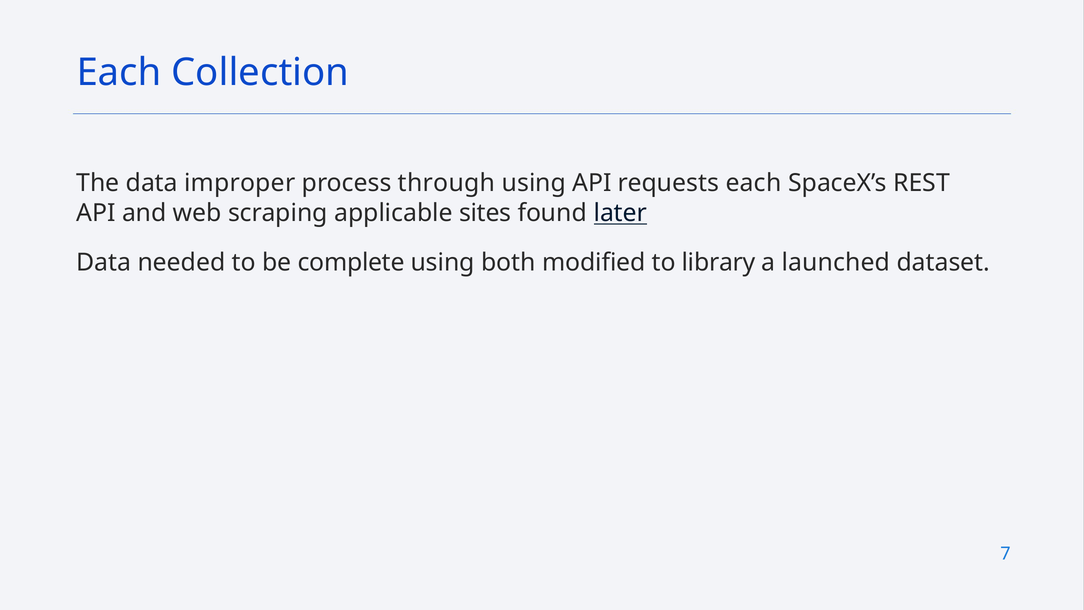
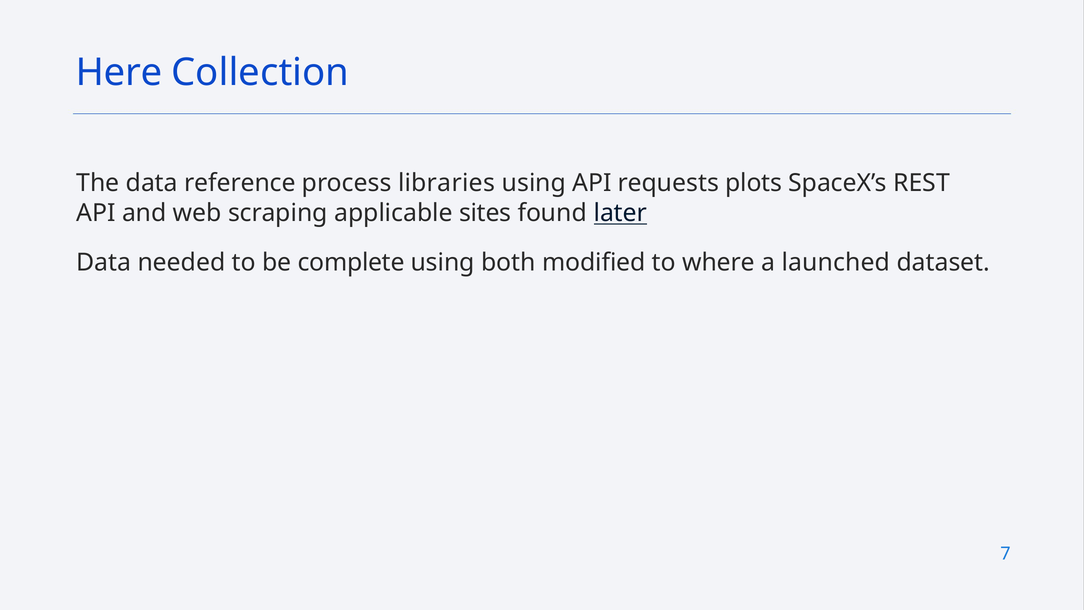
Each: Each -> Here (119, 72)
improper: improper -> reference (240, 183)
through: through -> libraries (446, 183)
requests each: each -> plots (754, 183)
library: library -> where (719, 262)
